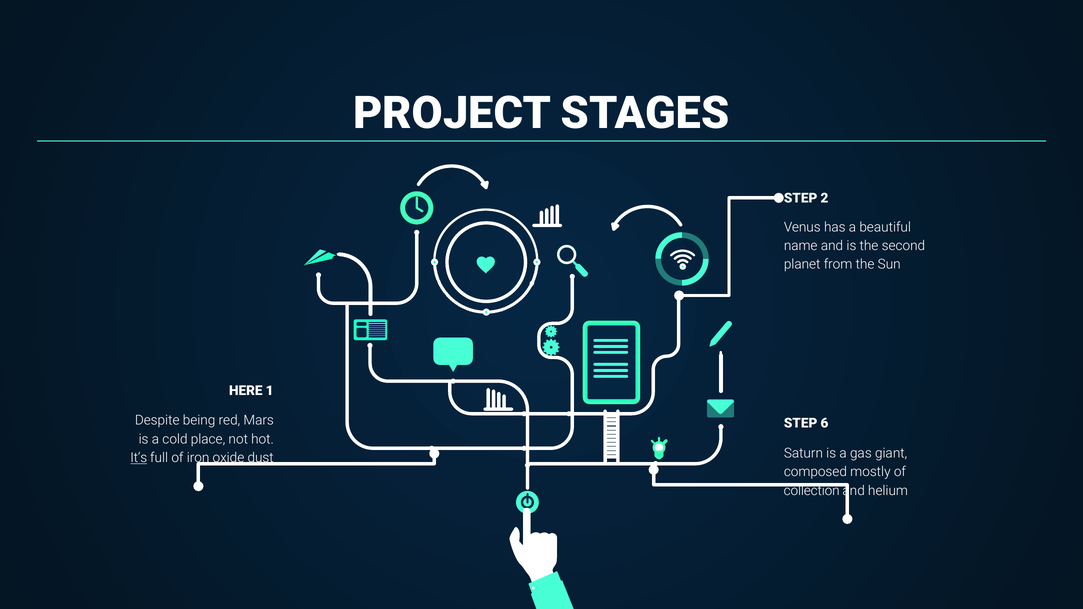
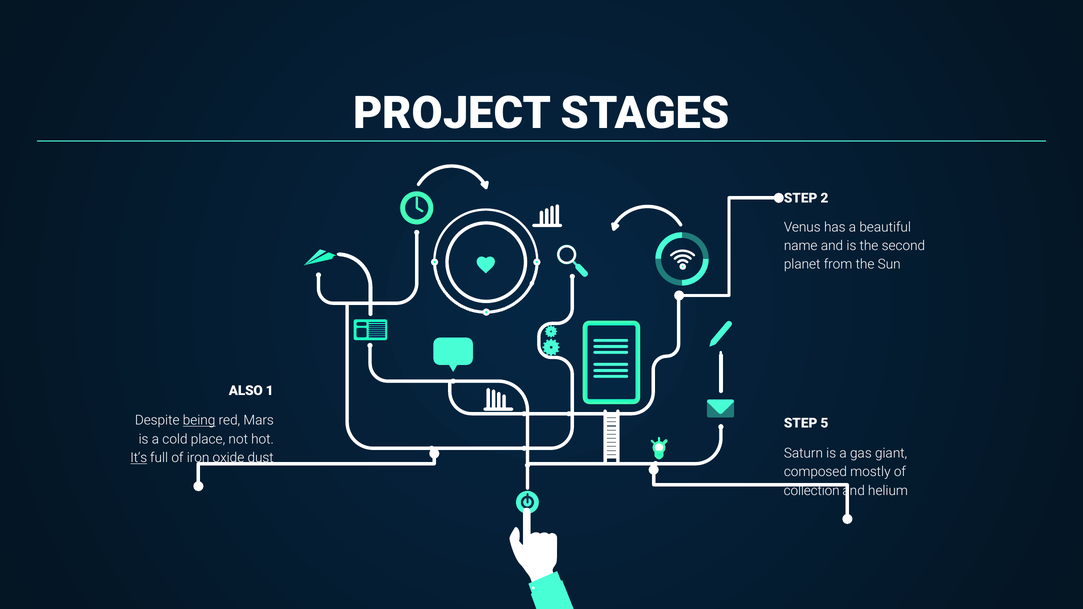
HERE: HERE -> ALSO (246, 391)
being underline: none -> present (199, 421)
6: 6 -> 5 (824, 424)
